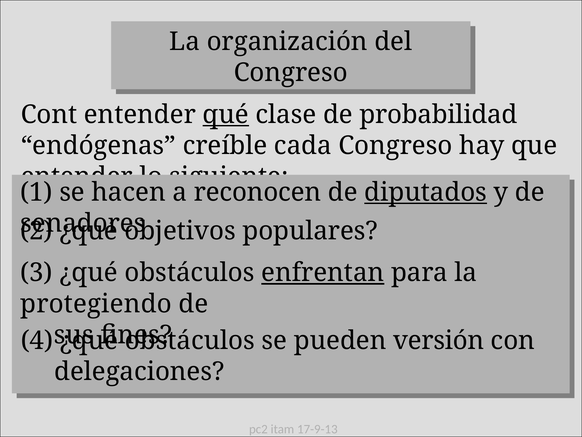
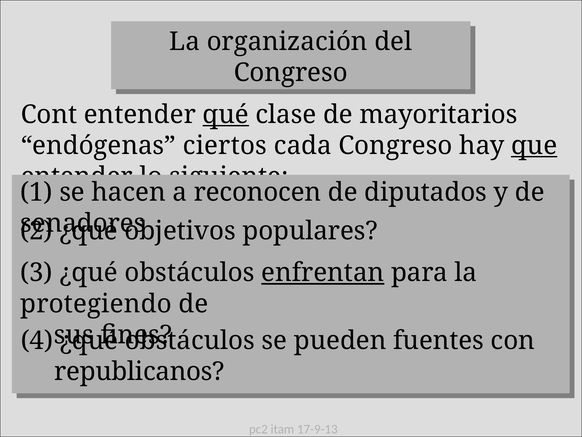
probabilidad: probabilidad -> mayoritarios (438, 114)
creíble: creíble -> ciertos (225, 145)
que underline: none -> present (534, 145)
diputados underline: present -> none (426, 192)
versión: versión -> fuentes (439, 340)
delegaciones: delegaciones -> republicanos (139, 371)
